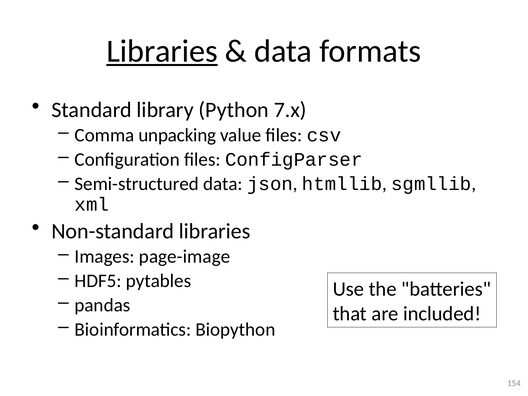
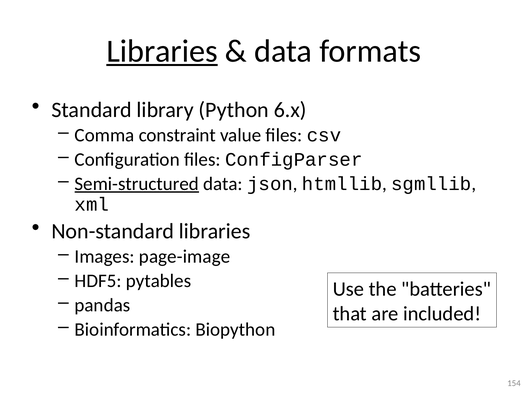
7.x: 7.x -> 6.x (290, 110)
unpacking: unpacking -> constraint (177, 135)
Semi-structured underline: none -> present (137, 184)
